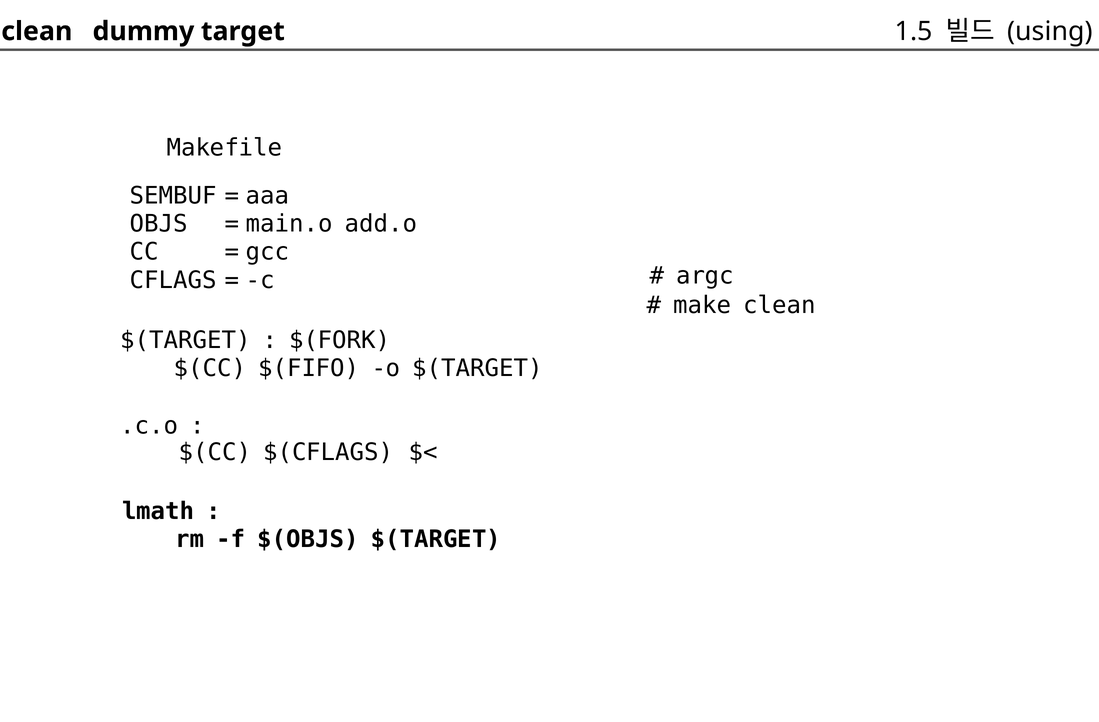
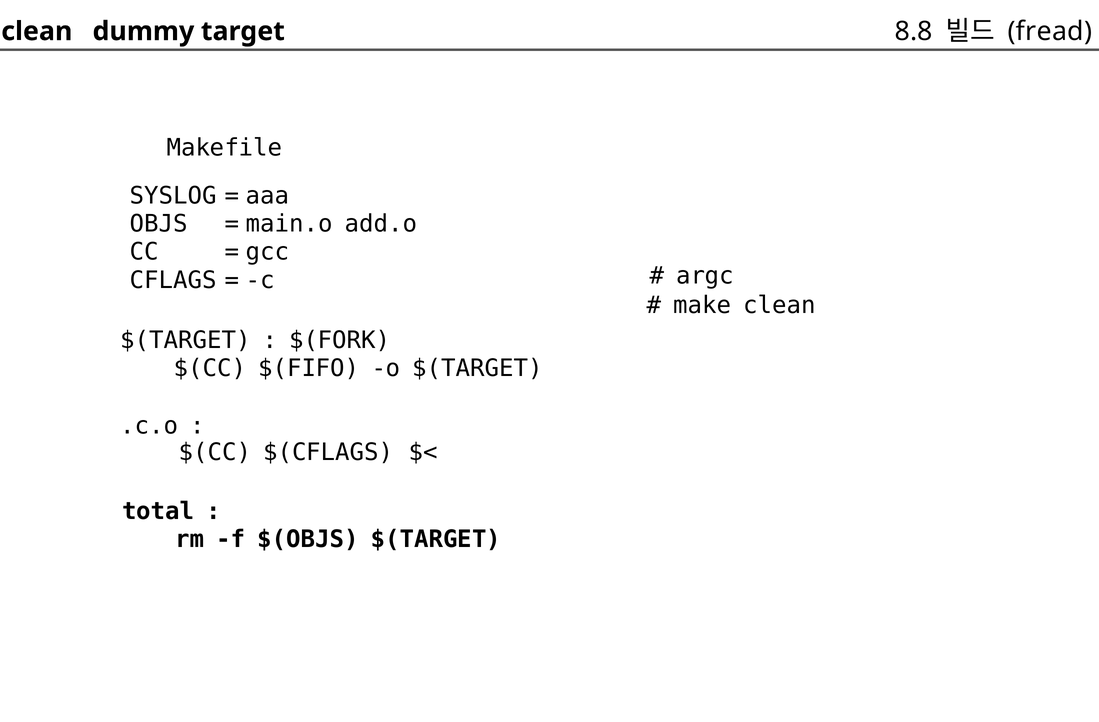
1.5: 1.5 -> 8.8 (914, 31)
using: using -> fread (1050, 31)
SEMBUF: SEMBUF -> SYSLOG (173, 196)
lmath: lmath -> total (158, 511)
